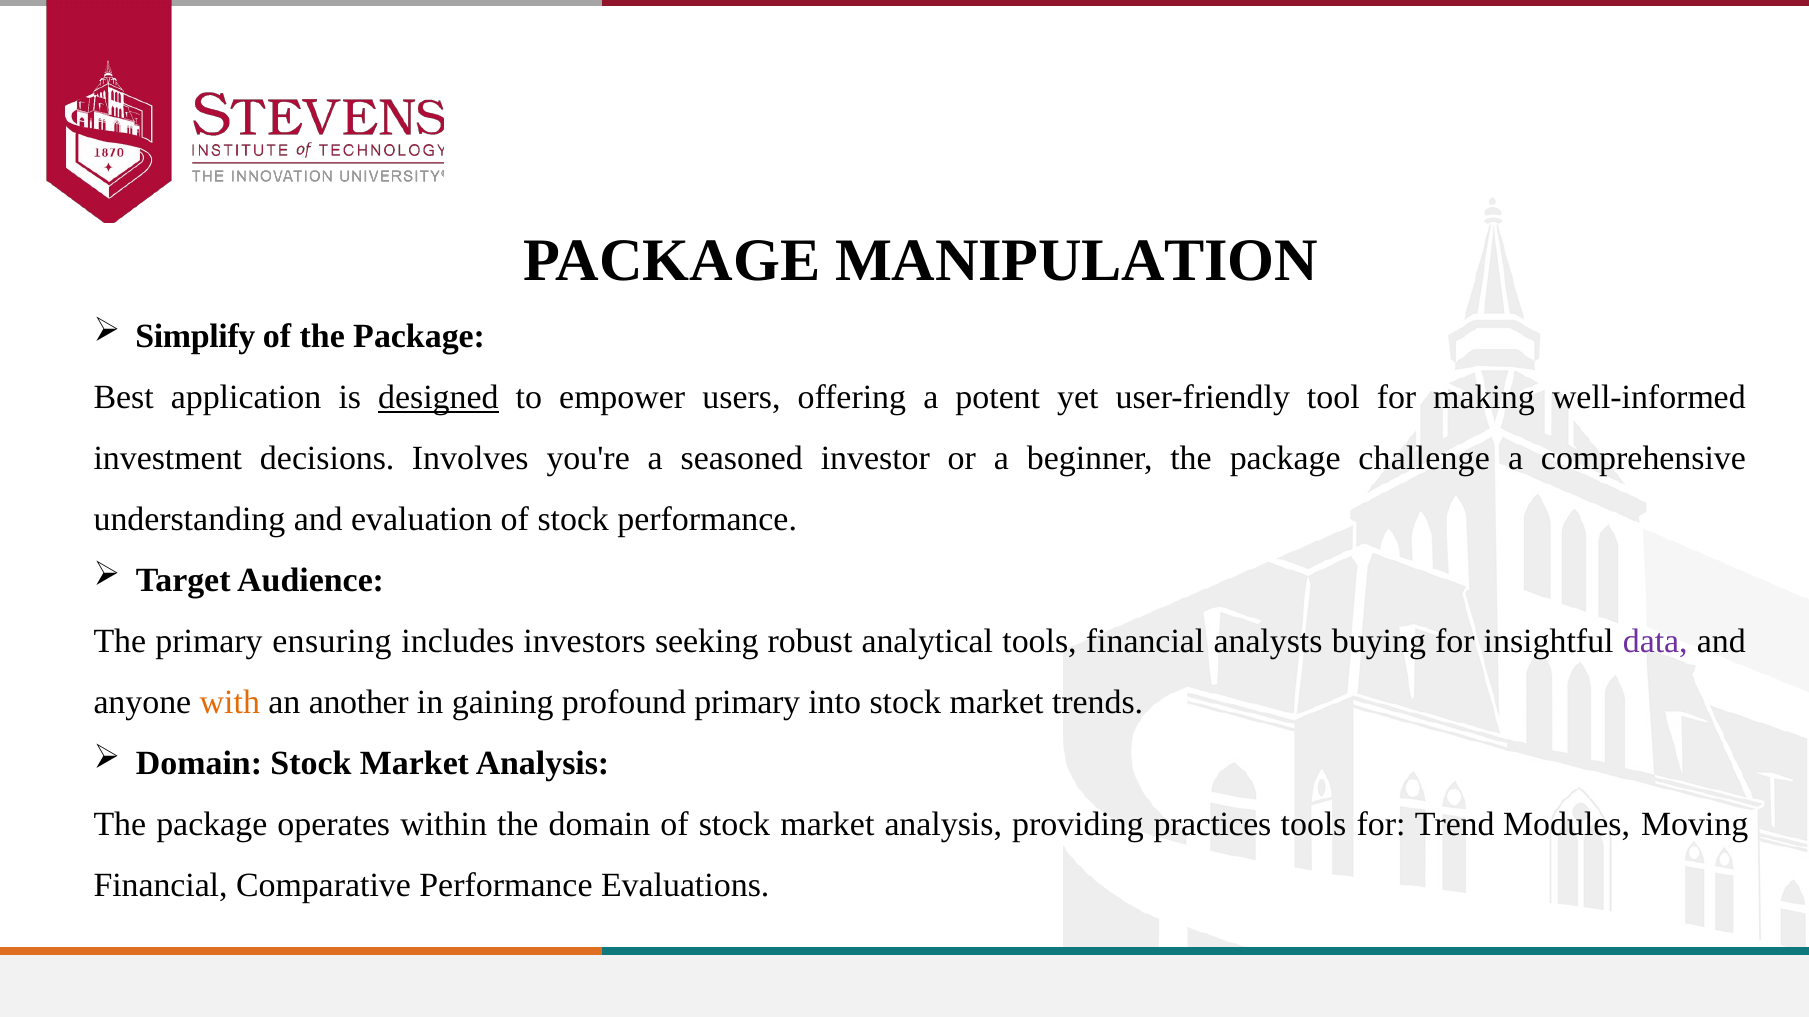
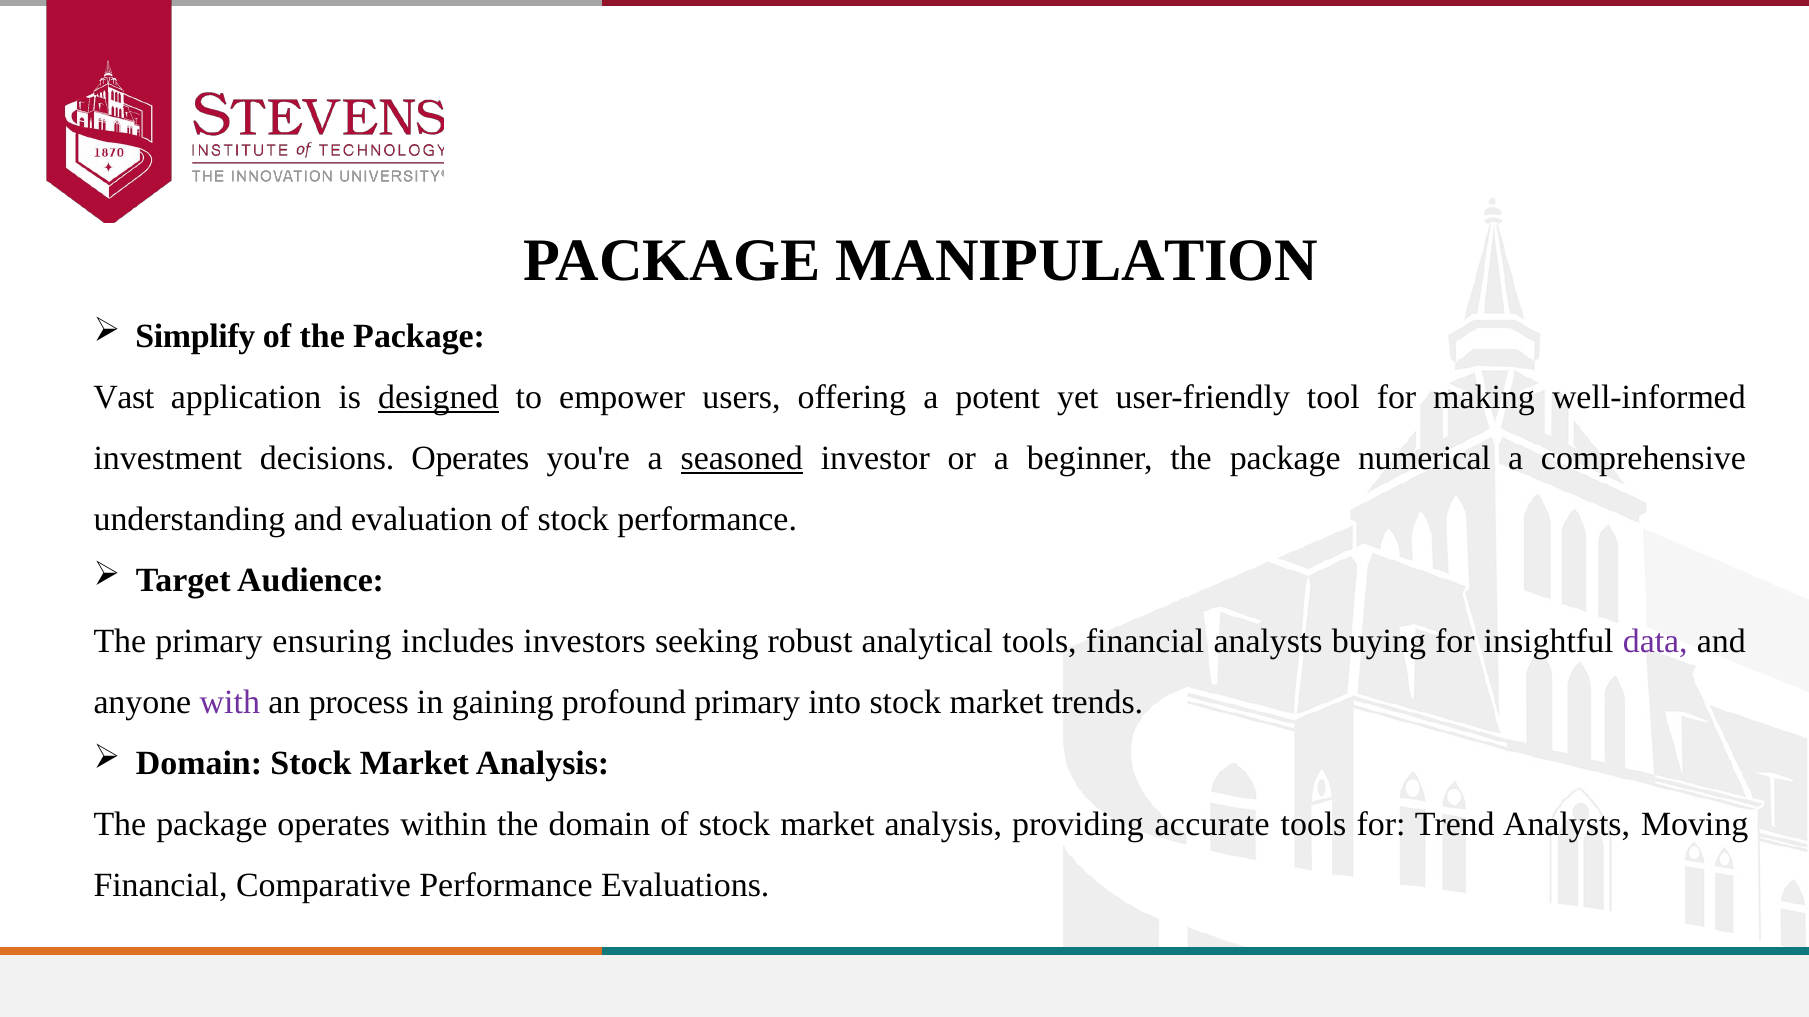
Best: Best -> Vast (124, 397)
decisions Involves: Involves -> Operates (470, 458)
seasoned underline: none -> present (742, 458)
challenge: challenge -> numerical (1424, 458)
with colour: orange -> purple (230, 702)
another: another -> process (359, 702)
practices: practices -> accurate (1212, 825)
Trend Modules: Modules -> Analysts (1567, 825)
